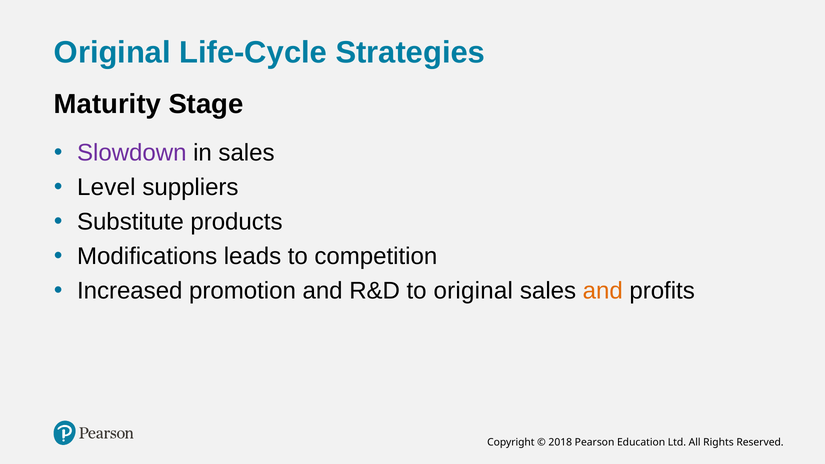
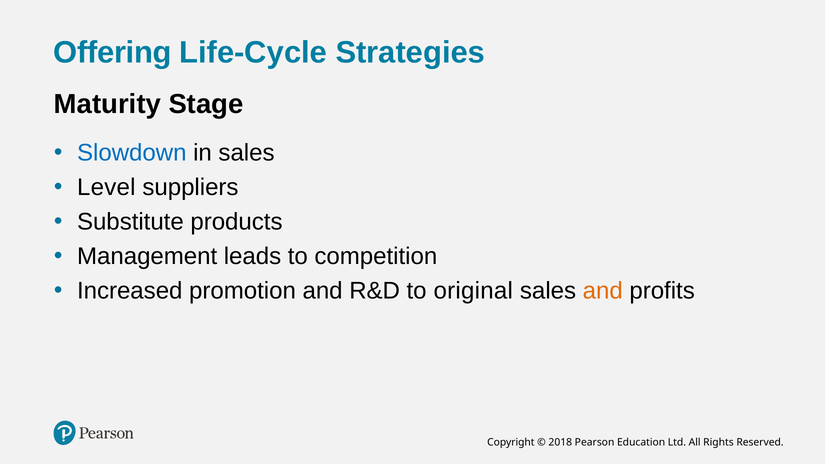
Original: Original -> Offering (112, 52)
Slowdown colour: purple -> blue (132, 153)
Modifications: Modifications -> Management (147, 256)
